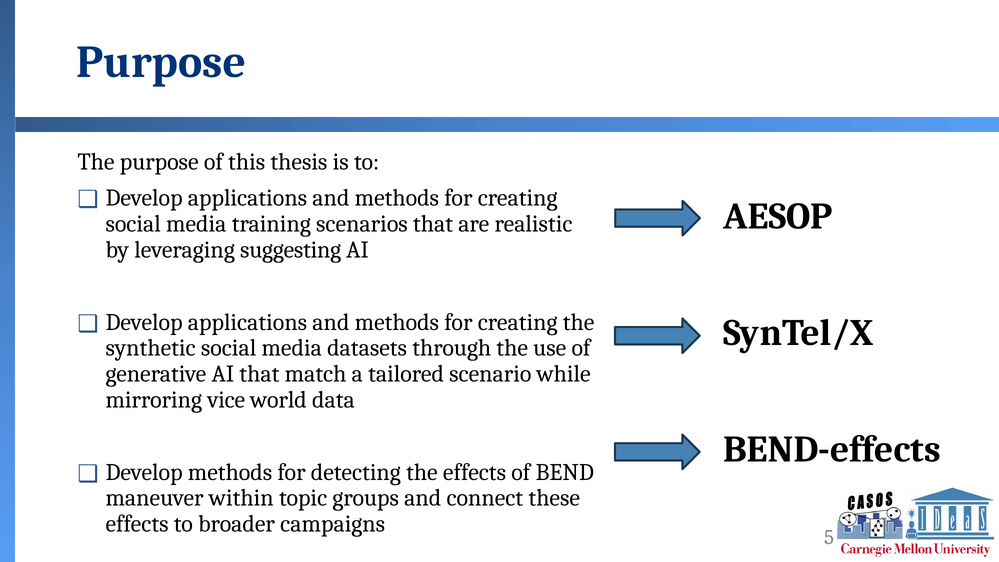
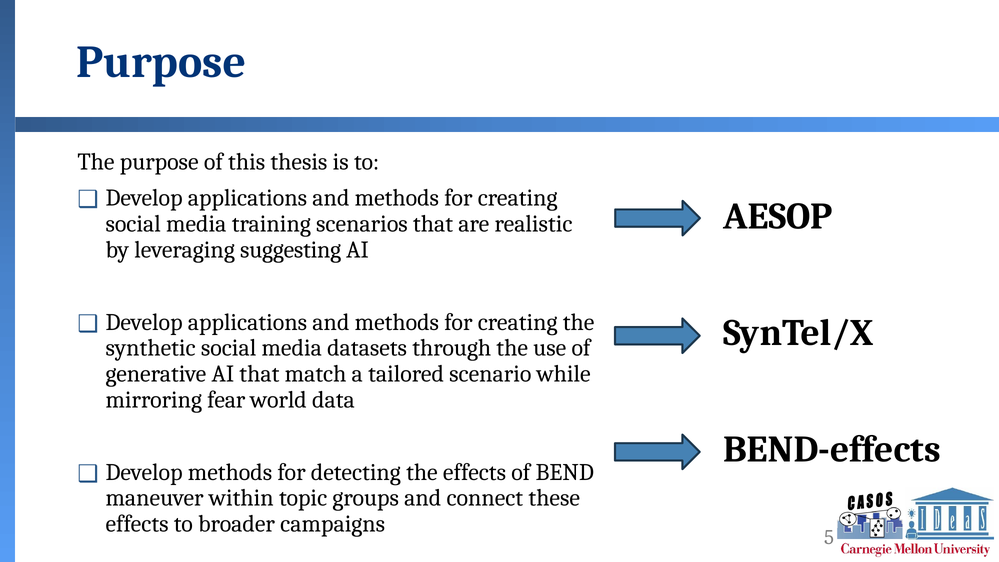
vice: vice -> fear (226, 400)
